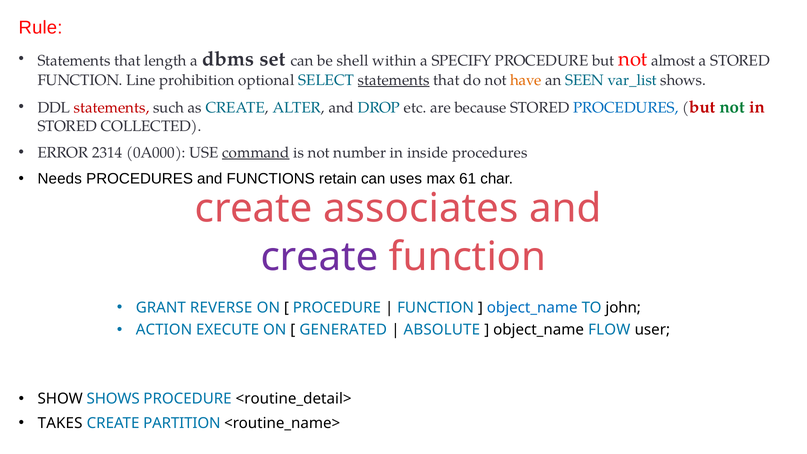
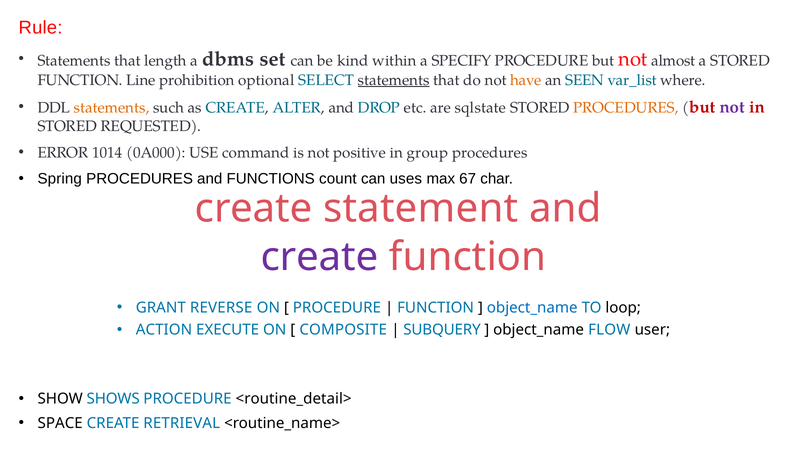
shell: shell -> kind (353, 61)
var_list shows: shows -> where (683, 80)
statements colour: red -> orange (112, 108)
because: because -> sqlstate (480, 108)
PROCEDURES colour: blue -> orange (626, 108)
not colour: green -> purple (732, 107)
COLLECTED: COLLECTED -> REQUESTED (151, 126)
2314: 2314 -> 1014 (107, 153)
command underline: present -> none (256, 153)
number: number -> positive (360, 153)
inside: inside -> group (428, 153)
Needs: Needs -> Spring (60, 179)
retain: retain -> count (338, 179)
61: 61 -> 67 (468, 179)
associates: associates -> statement (421, 208)
john: john -> loop (623, 308)
GENERATED: GENERATED -> COMPOSITE (343, 330)
ABSOLUTE: ABSOLUTE -> SUBQUERY (442, 330)
TAKES: TAKES -> SPACE (60, 423)
PARTITION: PARTITION -> RETRIEVAL (182, 423)
